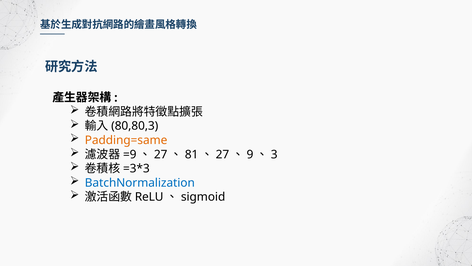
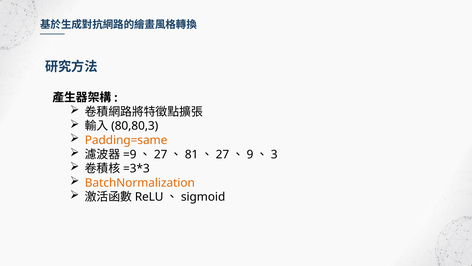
BatchNormalization colour: blue -> orange (140, 182)
